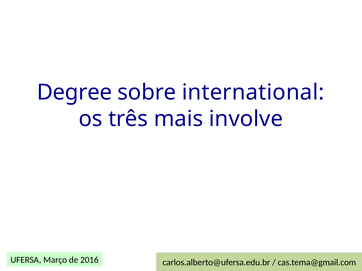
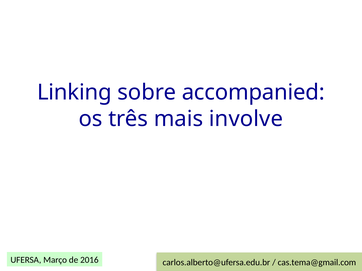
Degree: Degree -> Linking (74, 92)
international: international -> accompanied (253, 92)
